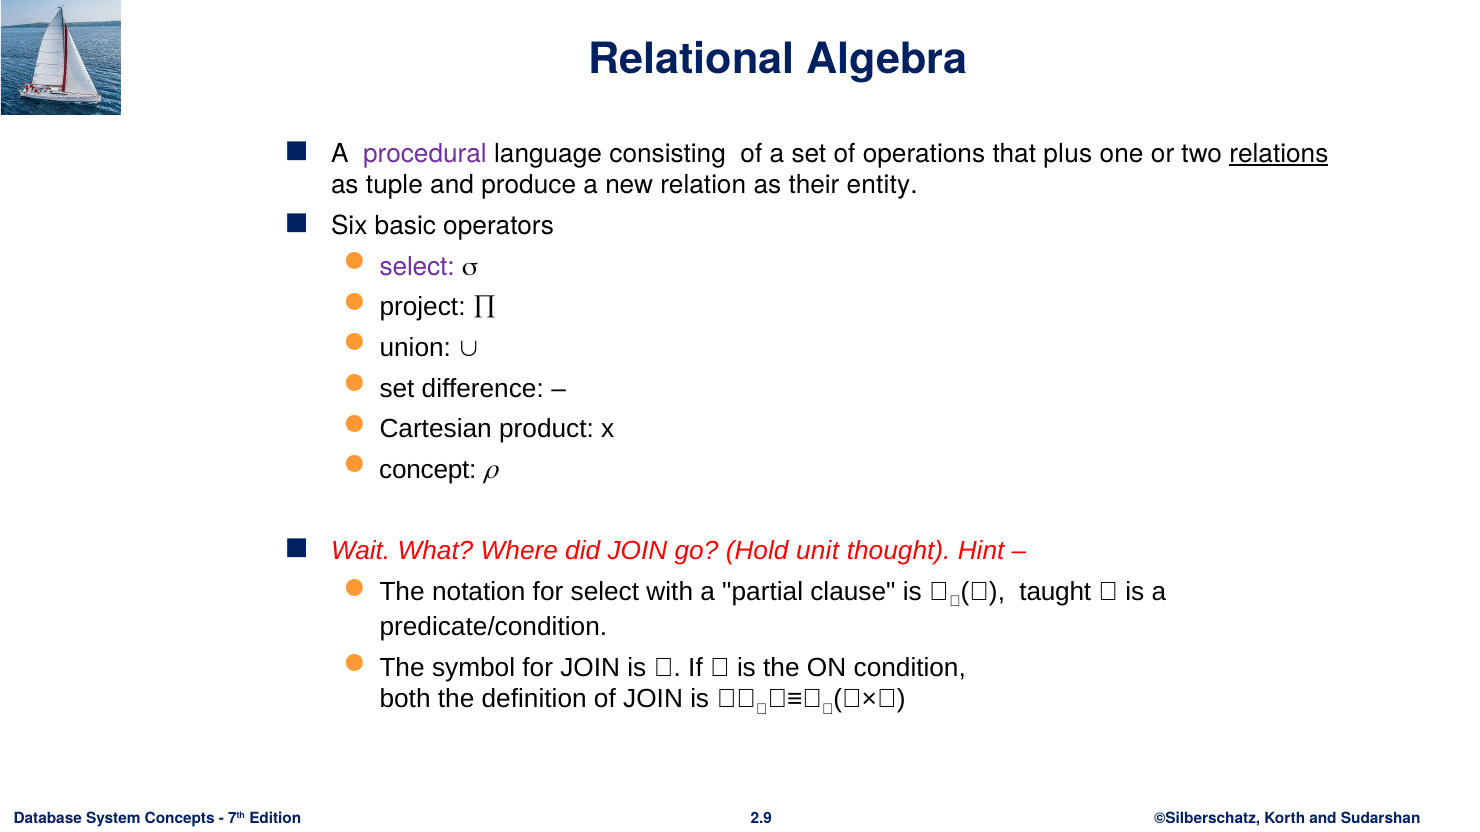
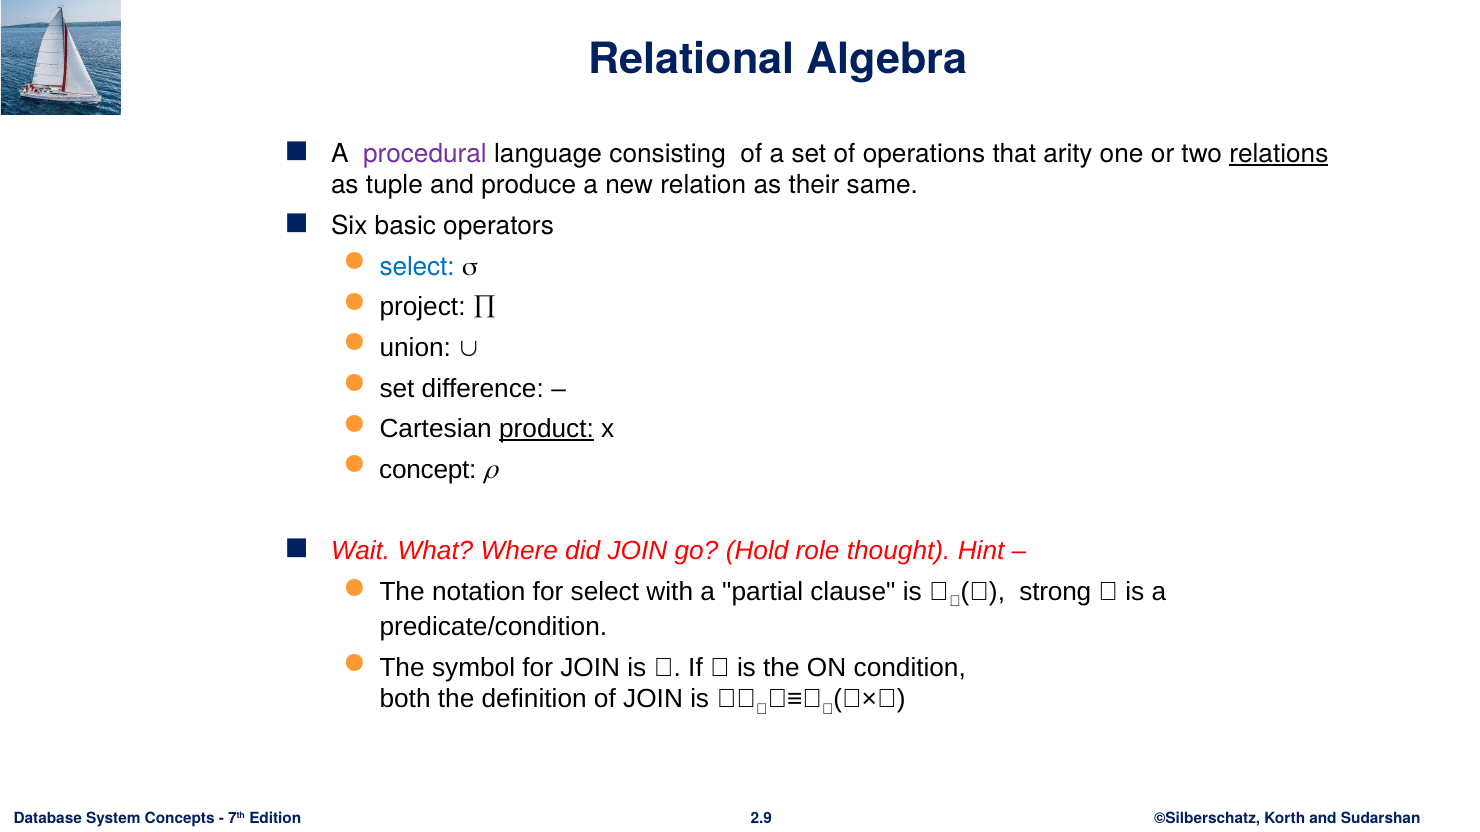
plus: plus -> arity (1068, 154)
entity: entity -> same (882, 185)
select colour: purple -> blue (417, 267)
product underline: none -> present (546, 429)
unit: unit -> role (818, 551)
taught: taught -> strong (1055, 592)
